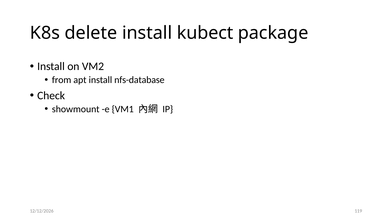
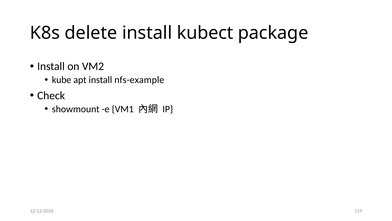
from: from -> kube (62, 80)
nfs-database: nfs-database -> nfs-example (139, 80)
